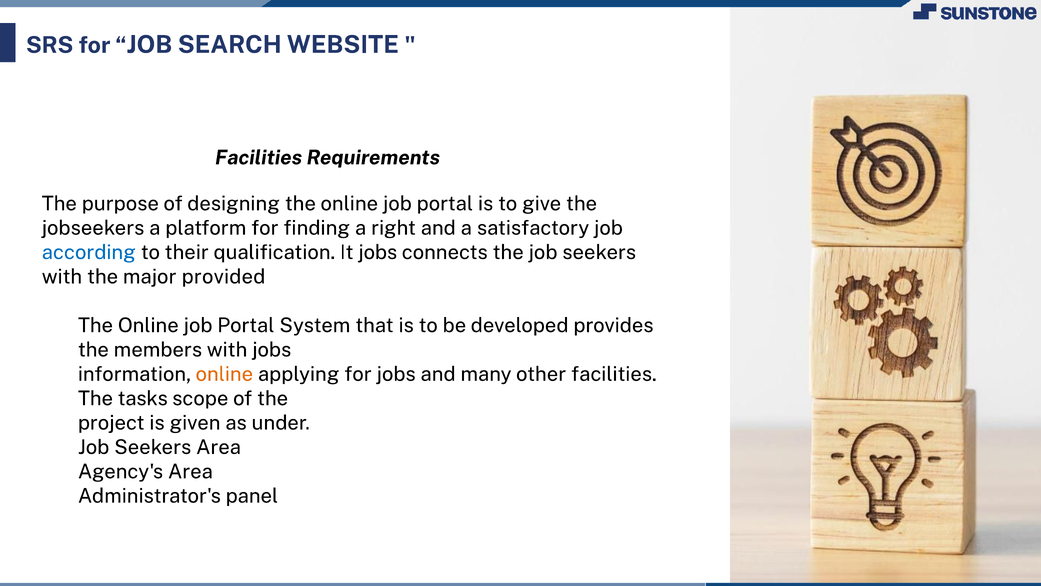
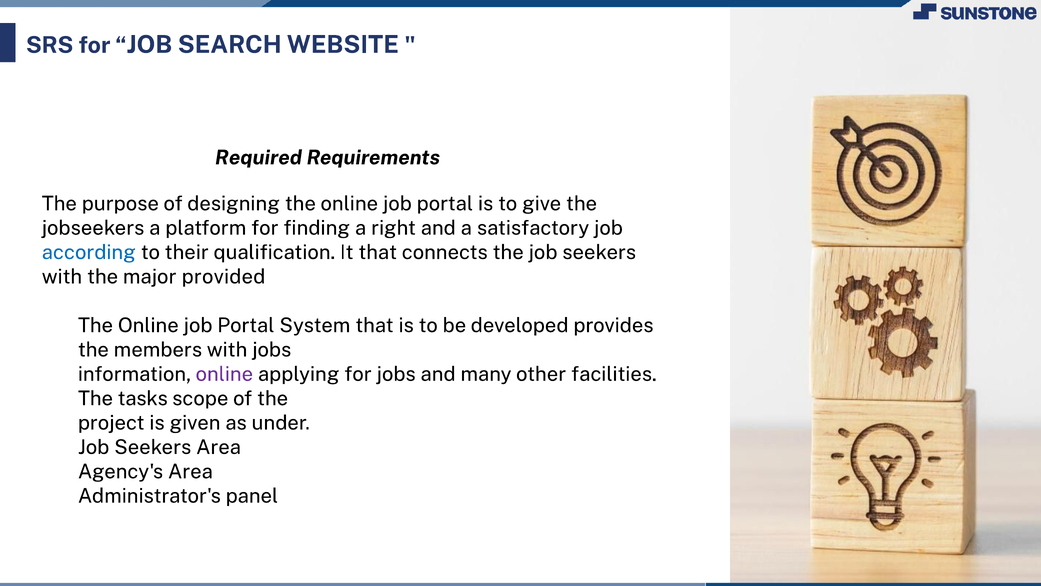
Facilities: Facilities -> Required (258, 158)
It jobs: jobs -> that (378, 252)
online colour: orange -> purple (224, 374)
